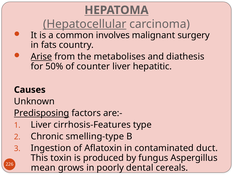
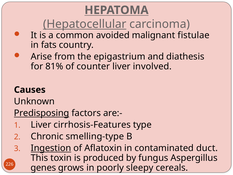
involves: involves -> avoided (113, 35)
surgery: surgery -> fistulae (194, 35)
Arise underline: present -> none (41, 57)
metabolises: metabolises -> epigastrium (120, 57)
50%: 50% -> 81% (54, 66)
hepatitic: hepatitic -> involved (152, 66)
Ingestion underline: none -> present (51, 148)
mean: mean -> genes (43, 167)
dental: dental -> sleepy (140, 167)
